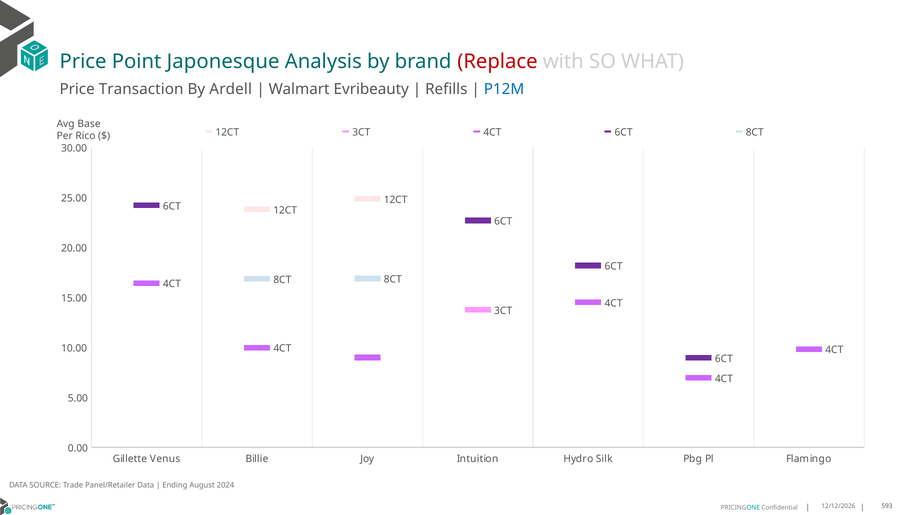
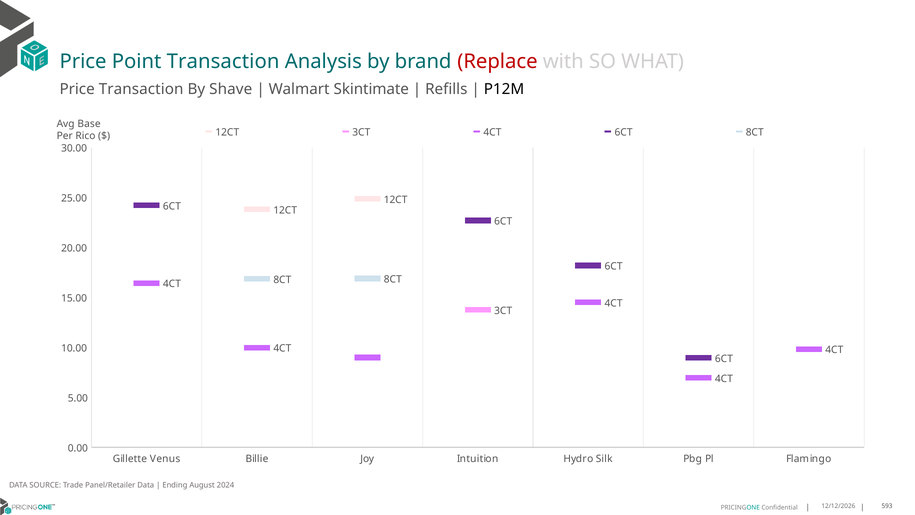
Point Japonesque: Japonesque -> Transaction (223, 61)
Ardell: Ardell -> Shave (231, 89)
Evribeauty: Evribeauty -> Skintimate (371, 89)
P12M colour: blue -> black (504, 89)
